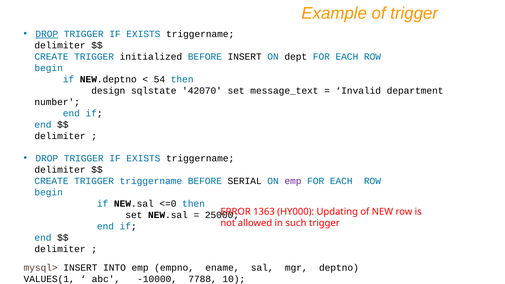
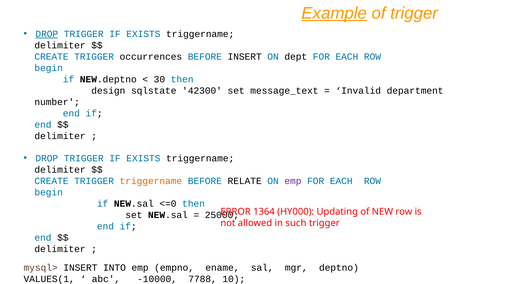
Example underline: none -> present (334, 13)
initialized: initialized -> occurrences (151, 57)
54: 54 -> 30 (159, 79)
42070: 42070 -> 42300 (202, 91)
triggername colour: blue -> orange (151, 181)
SERIAL: SERIAL -> RELATE (245, 181)
1363: 1363 -> 1364 (264, 212)
